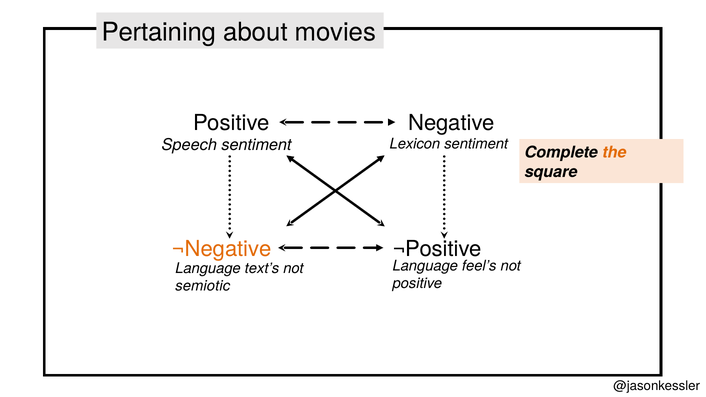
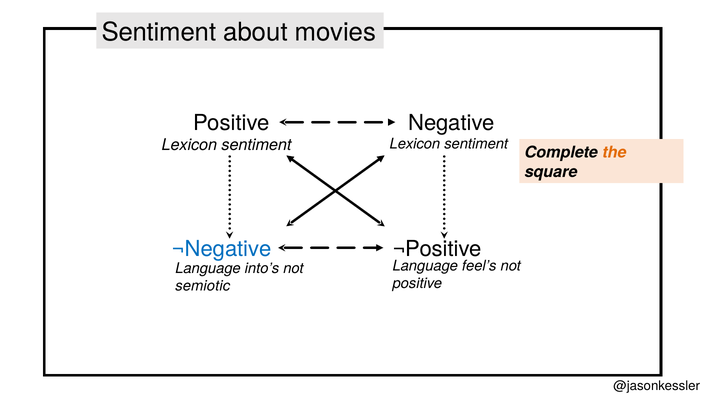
Pertaining: Pertaining -> Sentiment (159, 32)
Speech: Speech -> Lexicon (189, 145)
¬Negative colour: orange -> blue (222, 249)
text’s: text’s -> into’s (262, 268)
